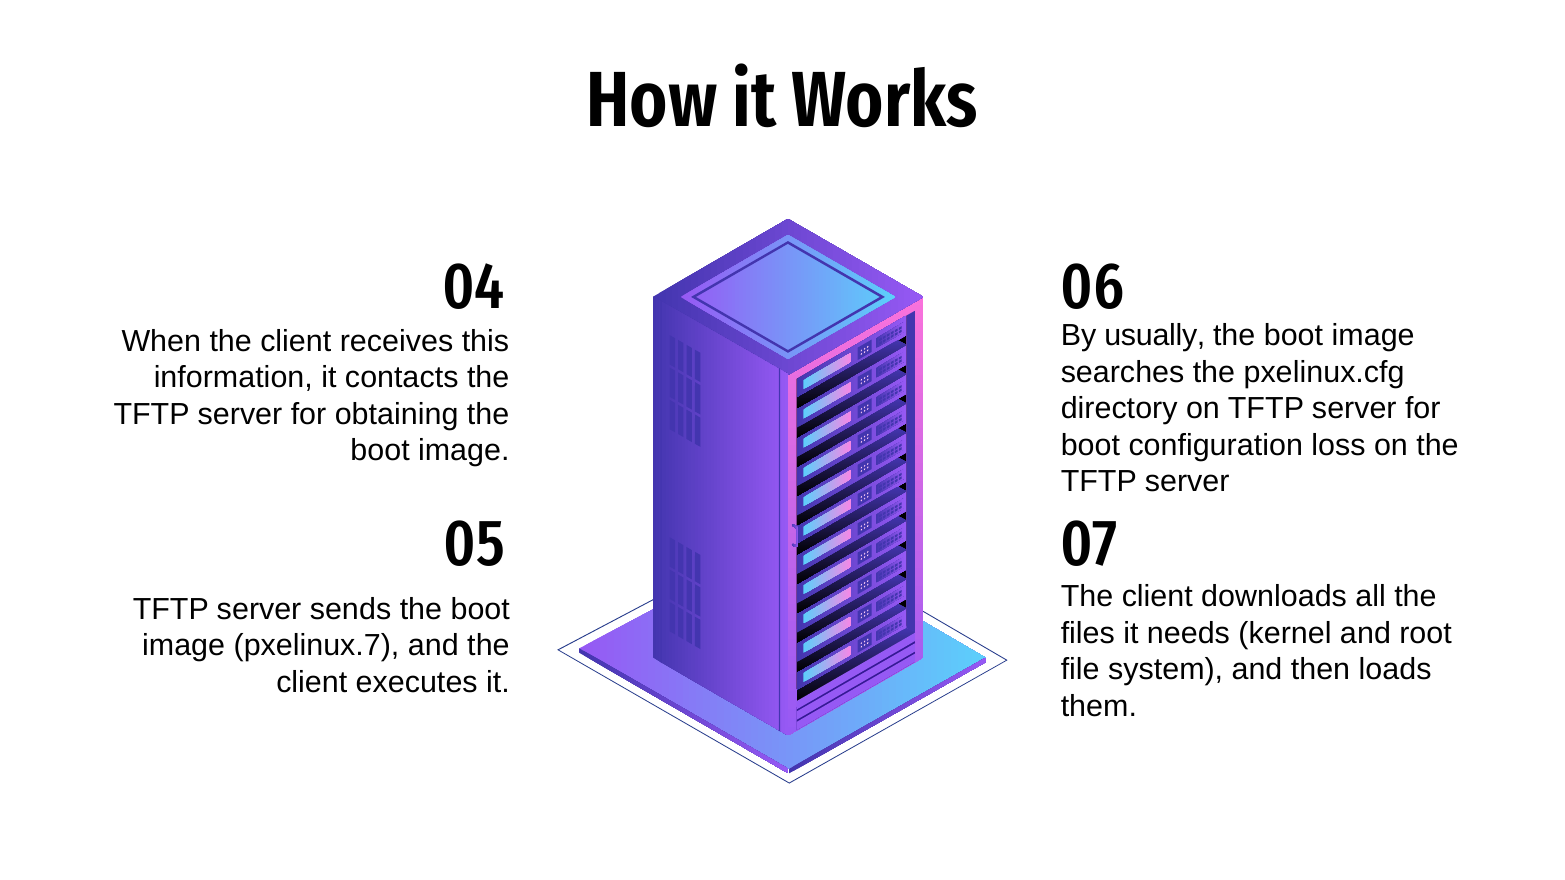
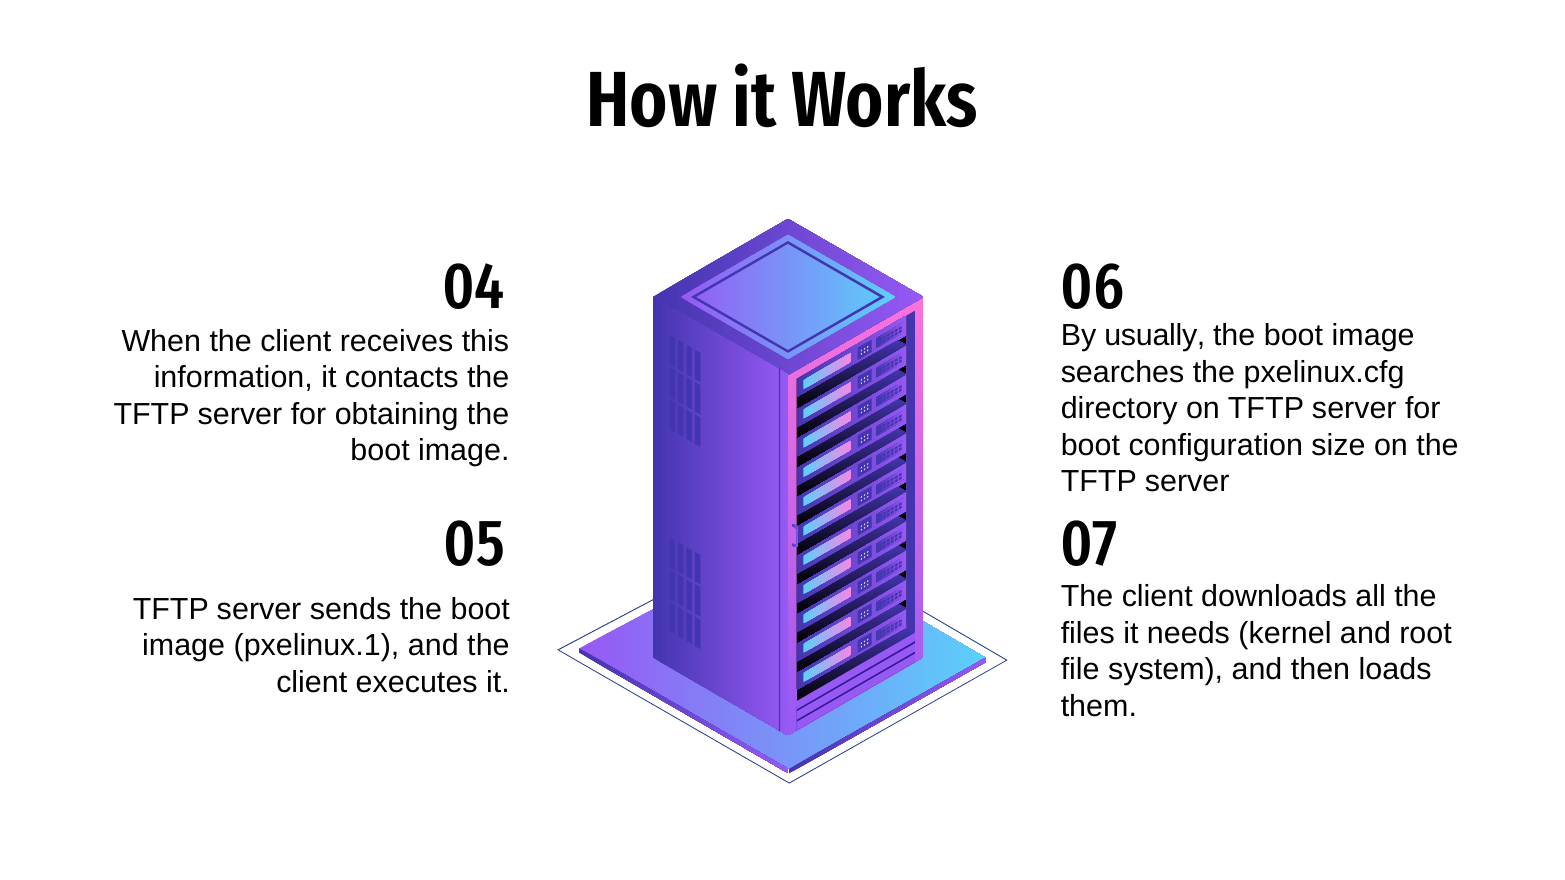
loss: loss -> size (1338, 445)
pxelinux.7: pxelinux.7 -> pxelinux.1 (317, 646)
